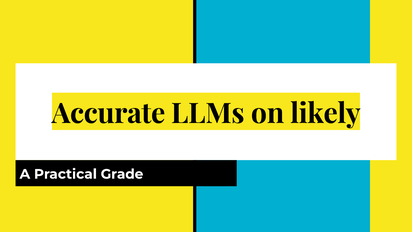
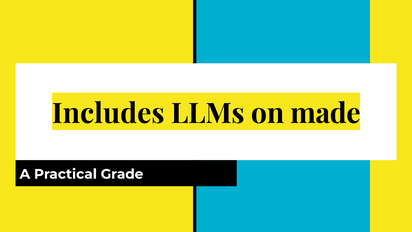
Accurate: Accurate -> Includes (108, 114)
likely: likely -> made (325, 114)
